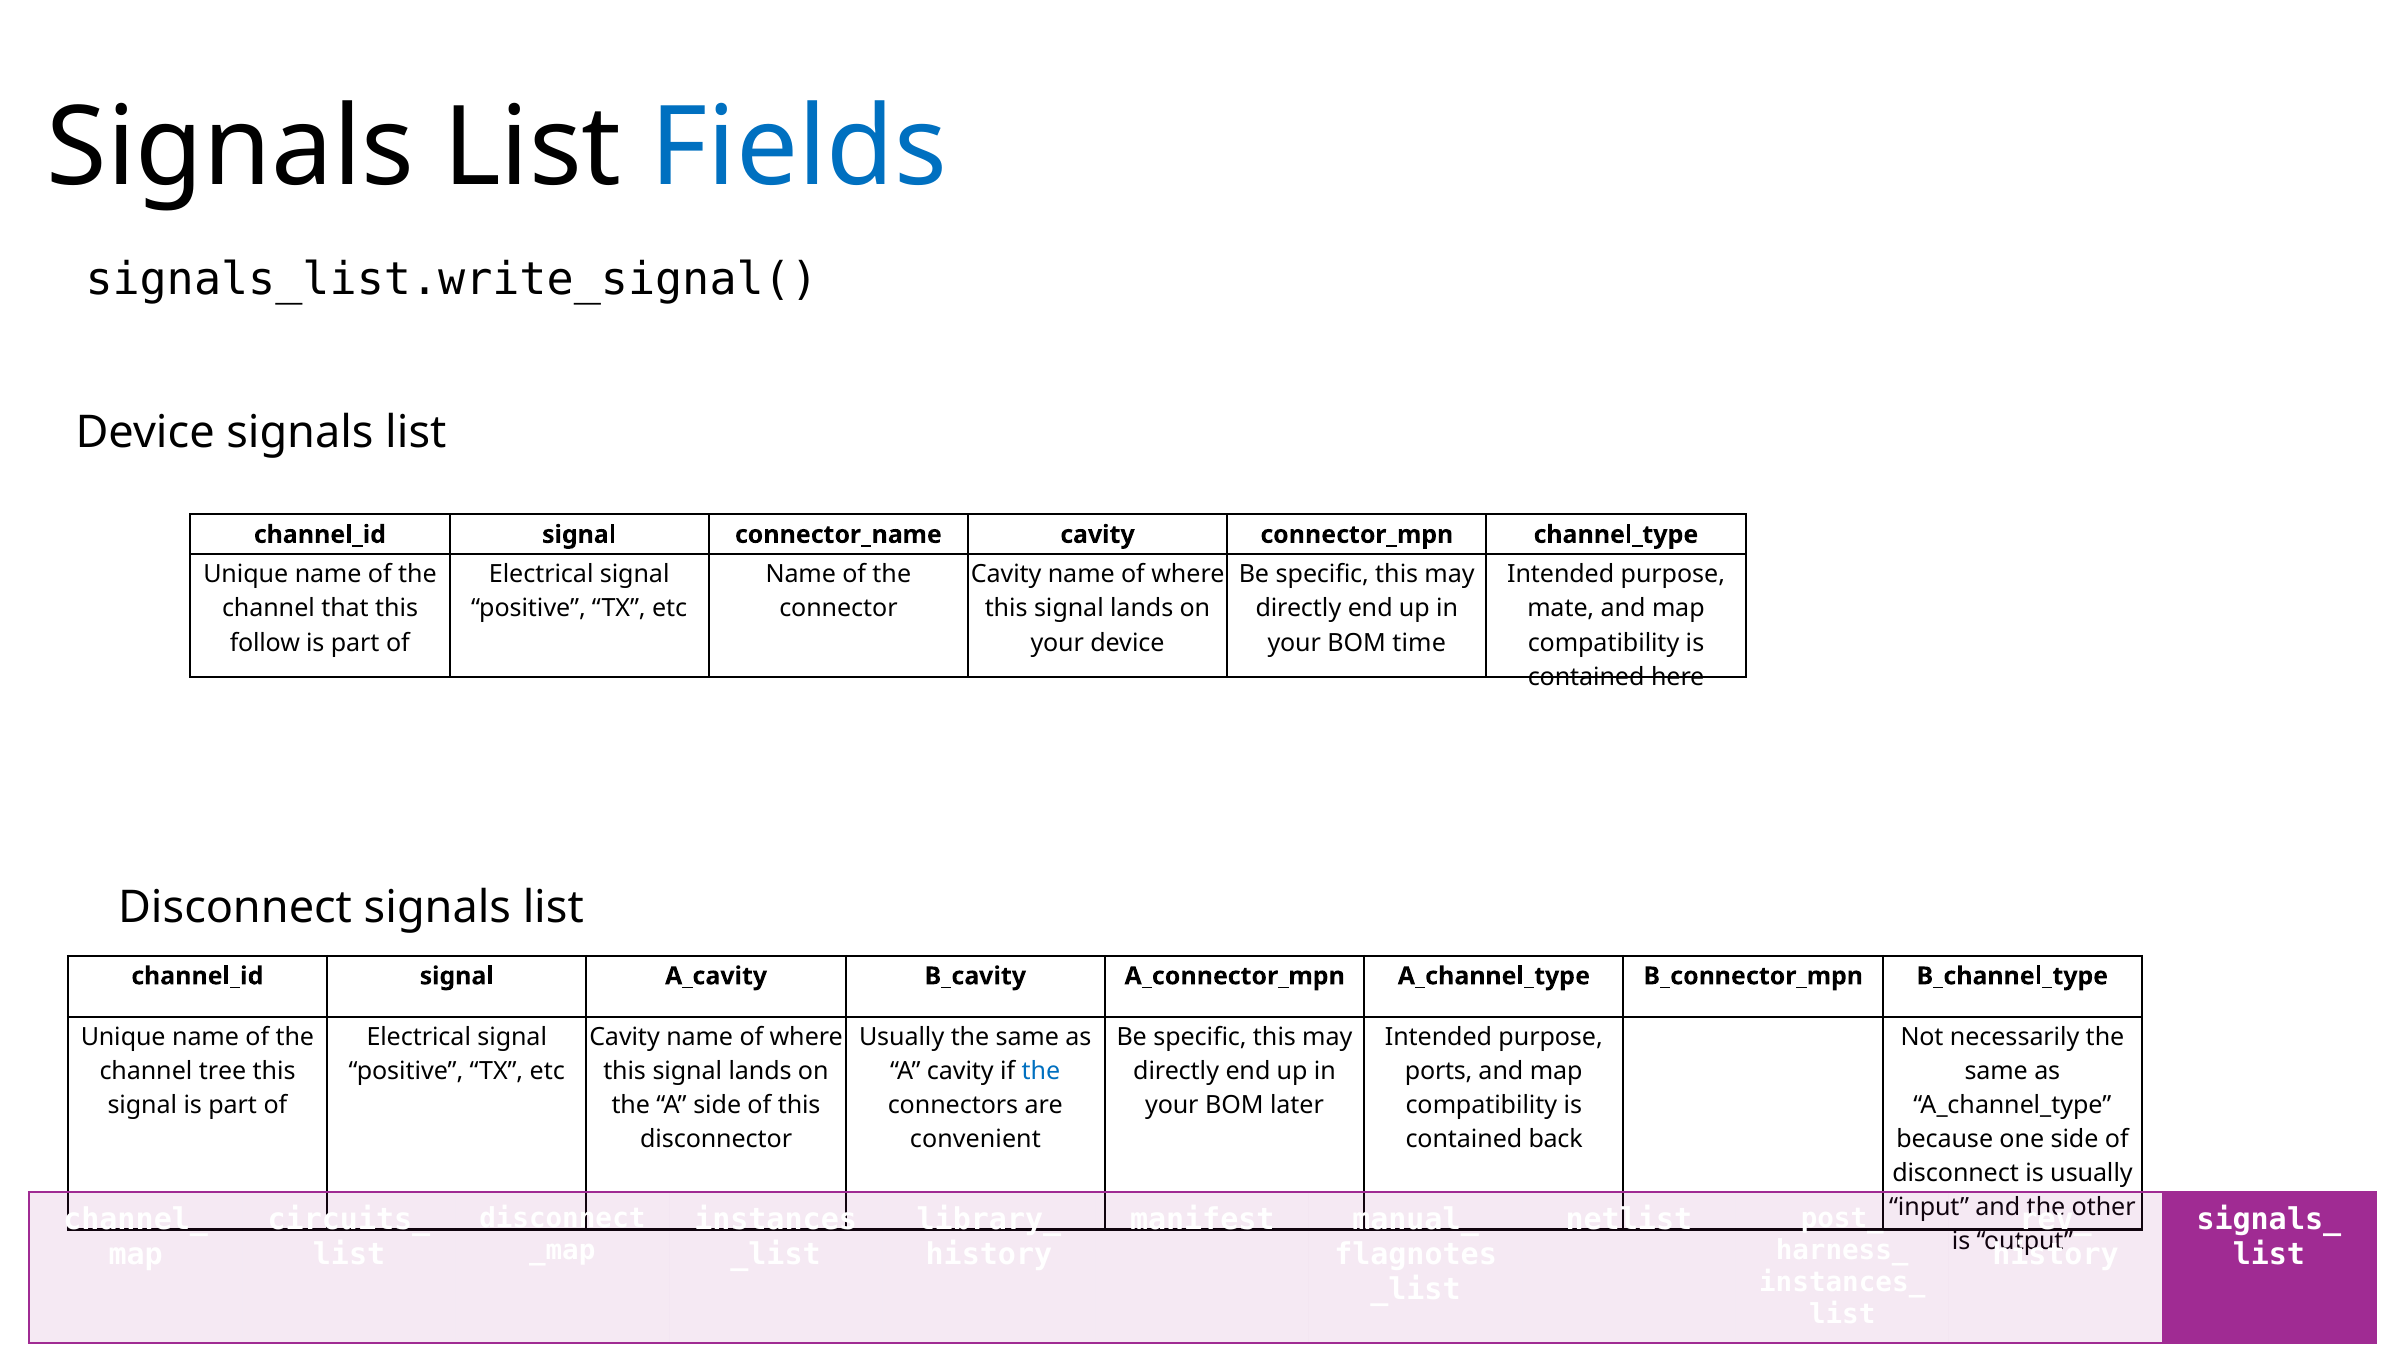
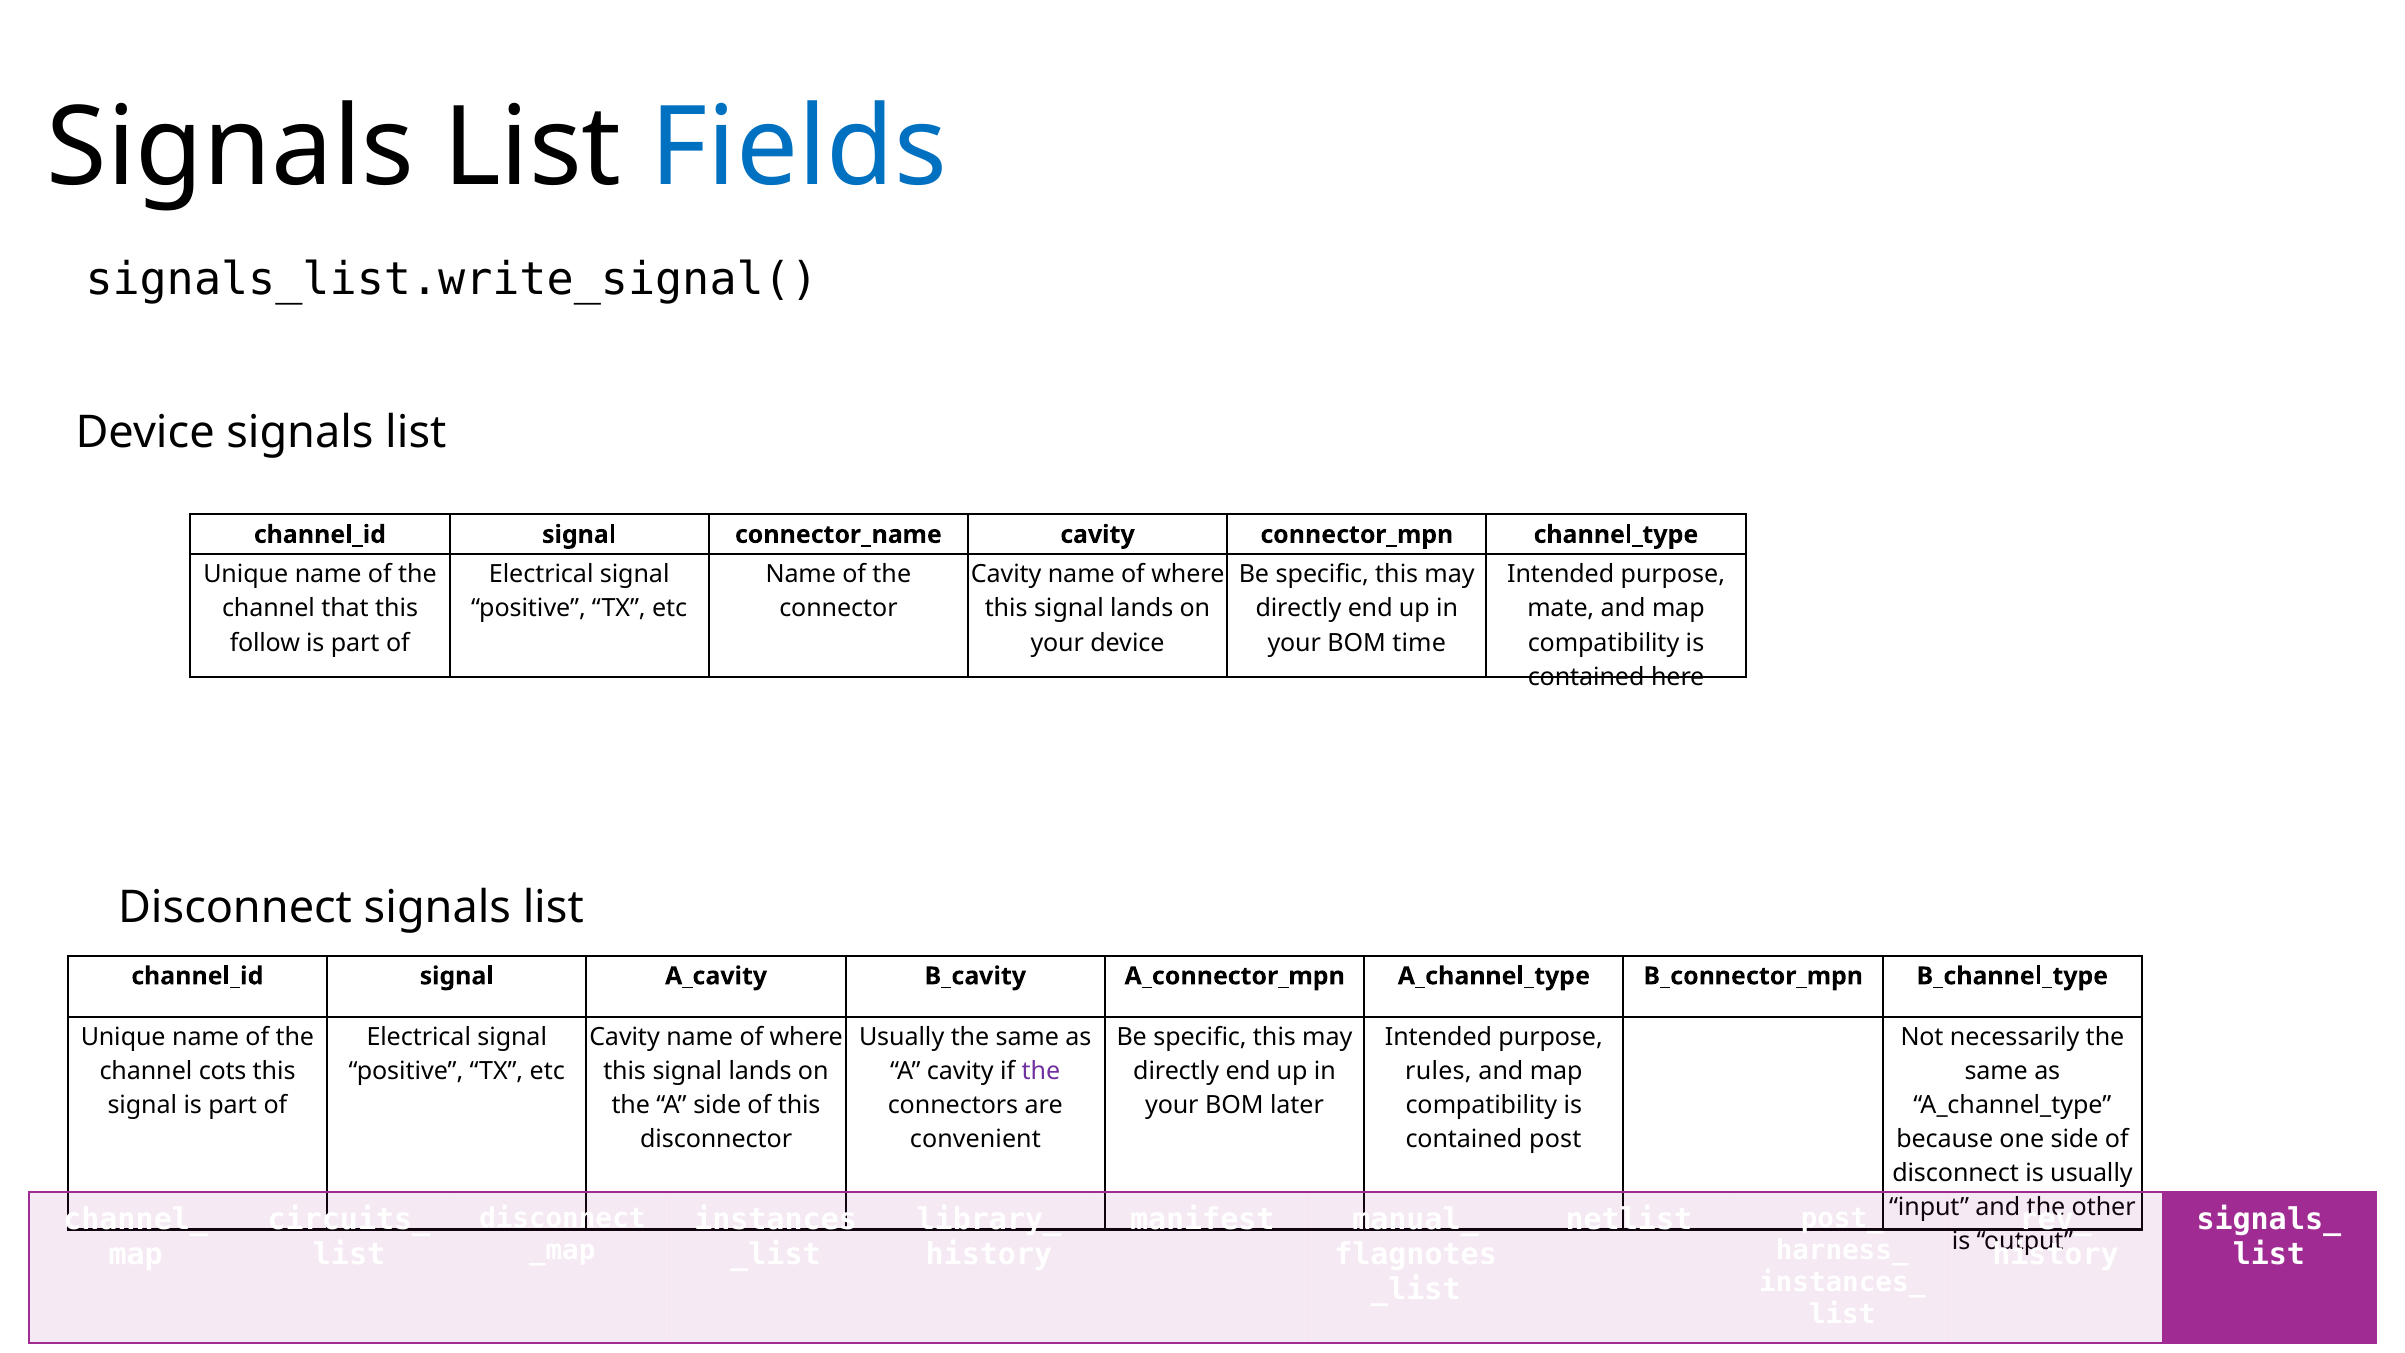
tree: tree -> cots (223, 1071)
the colour: blue -> purple (1041, 1071)
ports: ports -> rules (1438, 1071)
back: back -> post (1555, 1139)
